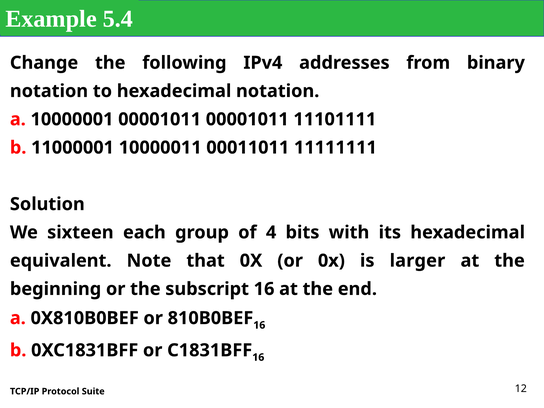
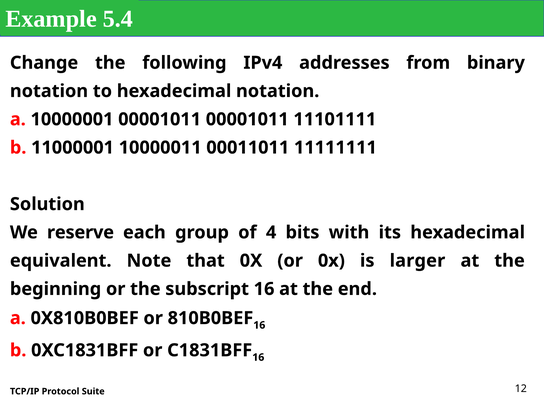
sixteen: sixteen -> reserve (80, 232)
